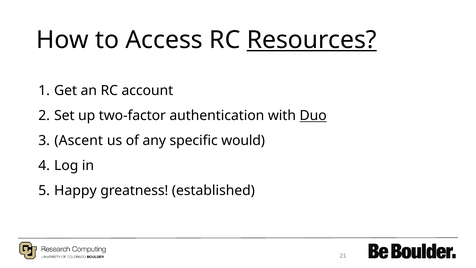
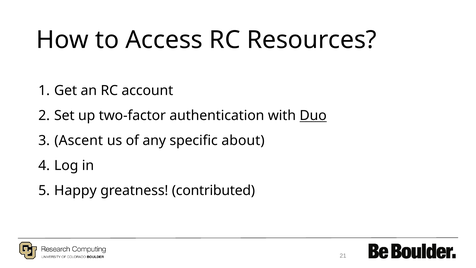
Resources underline: present -> none (312, 40)
would: would -> about (243, 141)
established: established -> contributed (213, 190)
